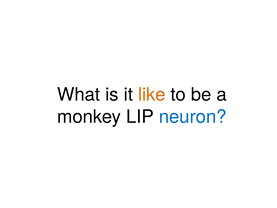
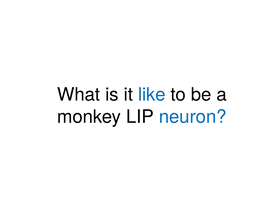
like colour: orange -> blue (152, 95)
